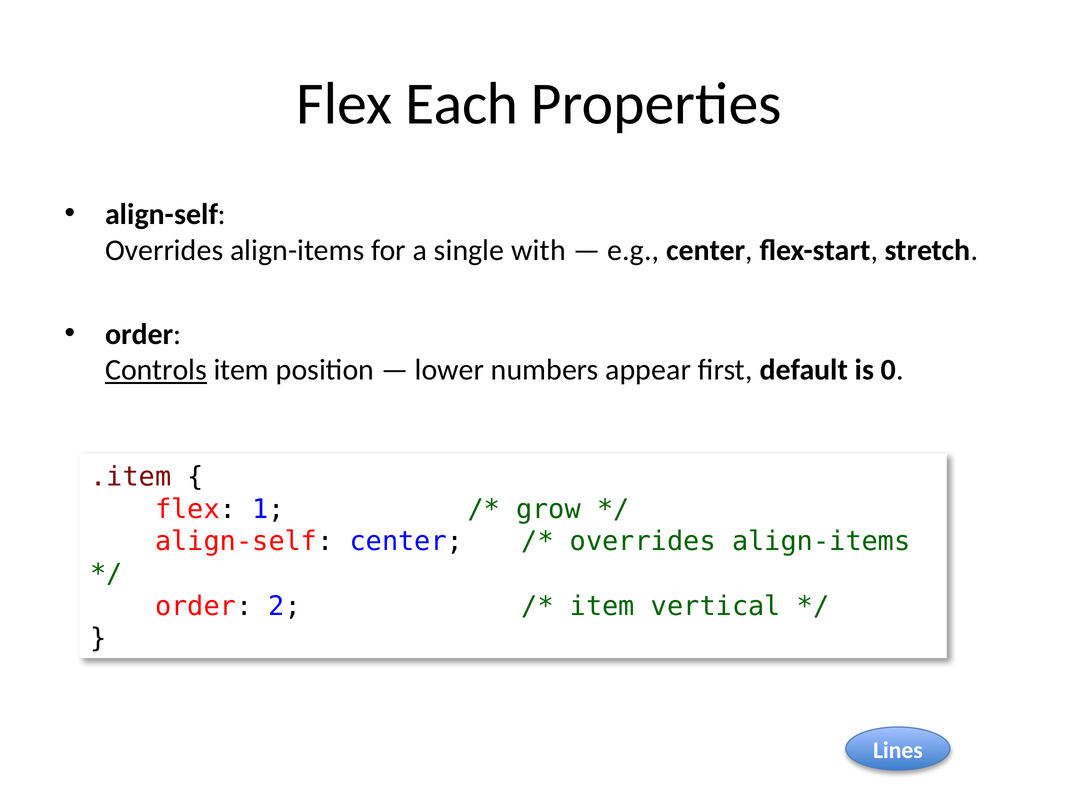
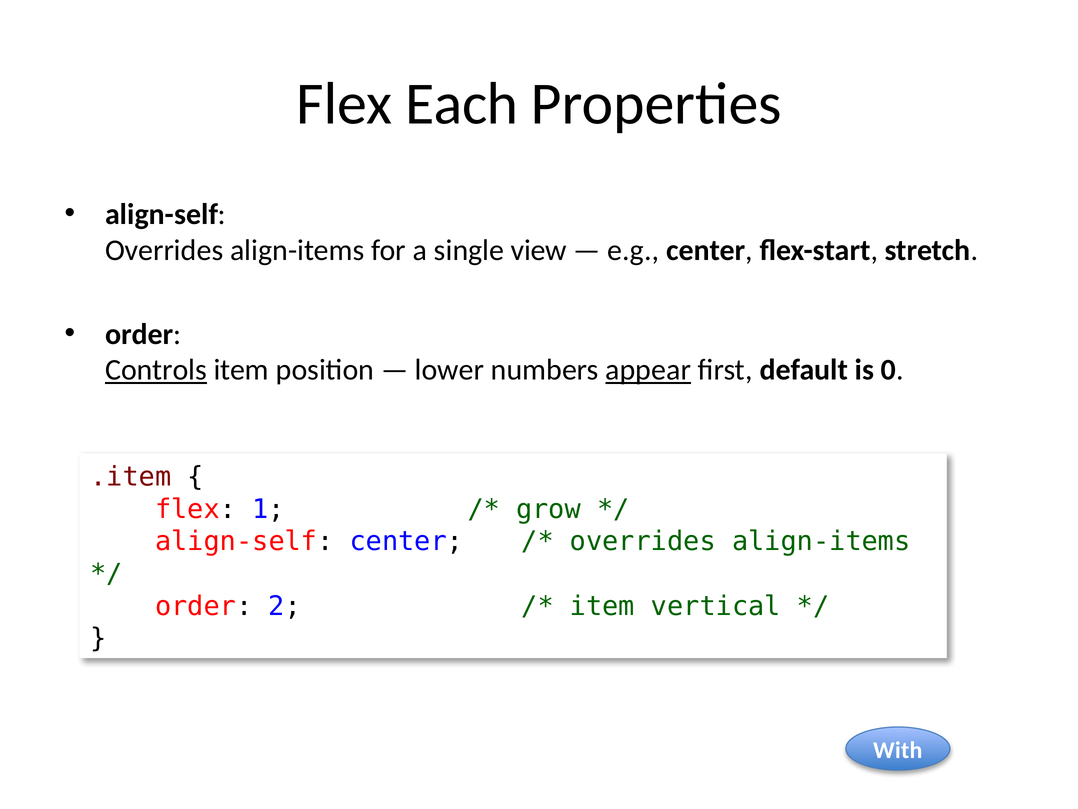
with: with -> view (539, 250)
appear underline: none -> present (648, 370)
Lines: Lines -> With (898, 750)
